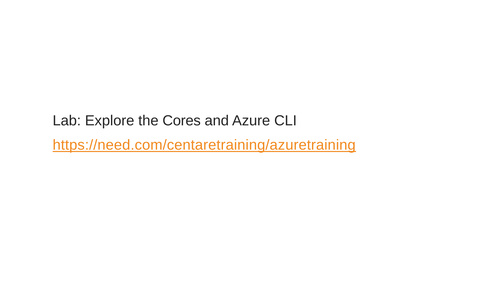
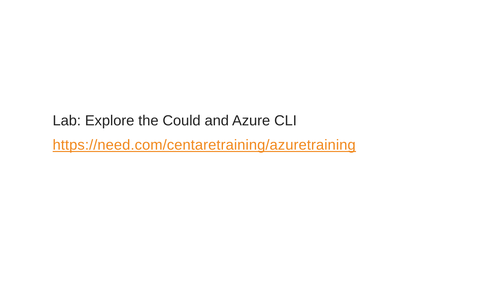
Cores: Cores -> Could (182, 121)
